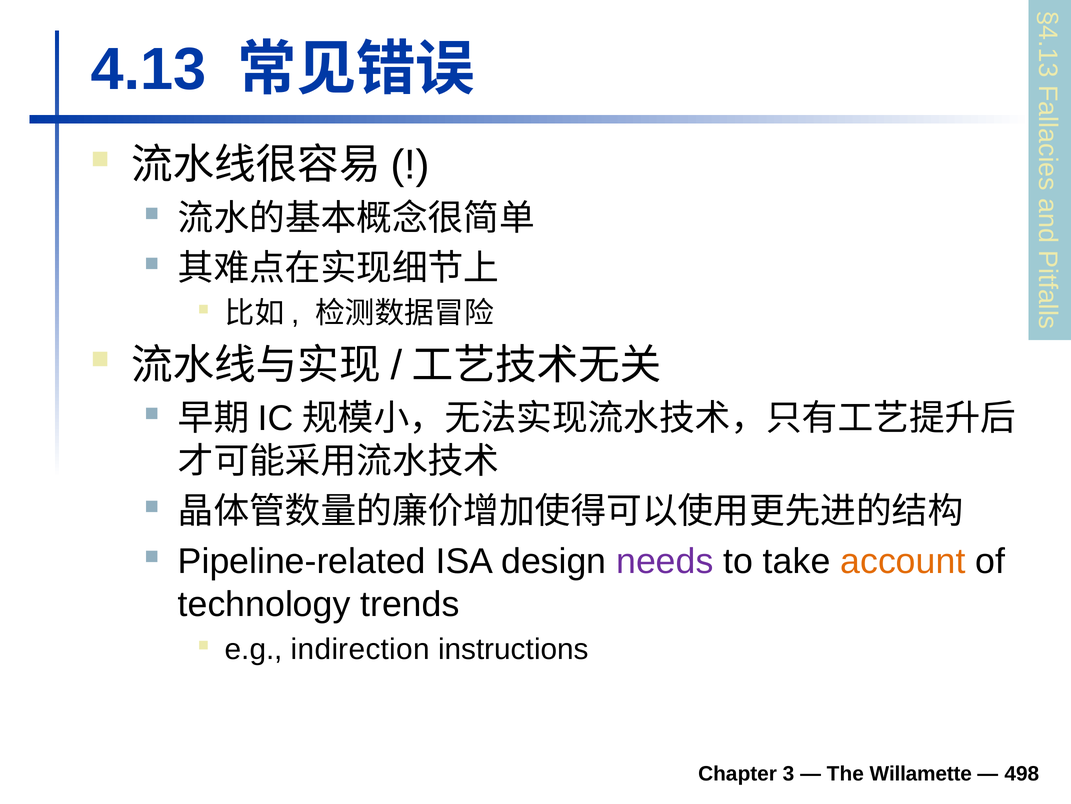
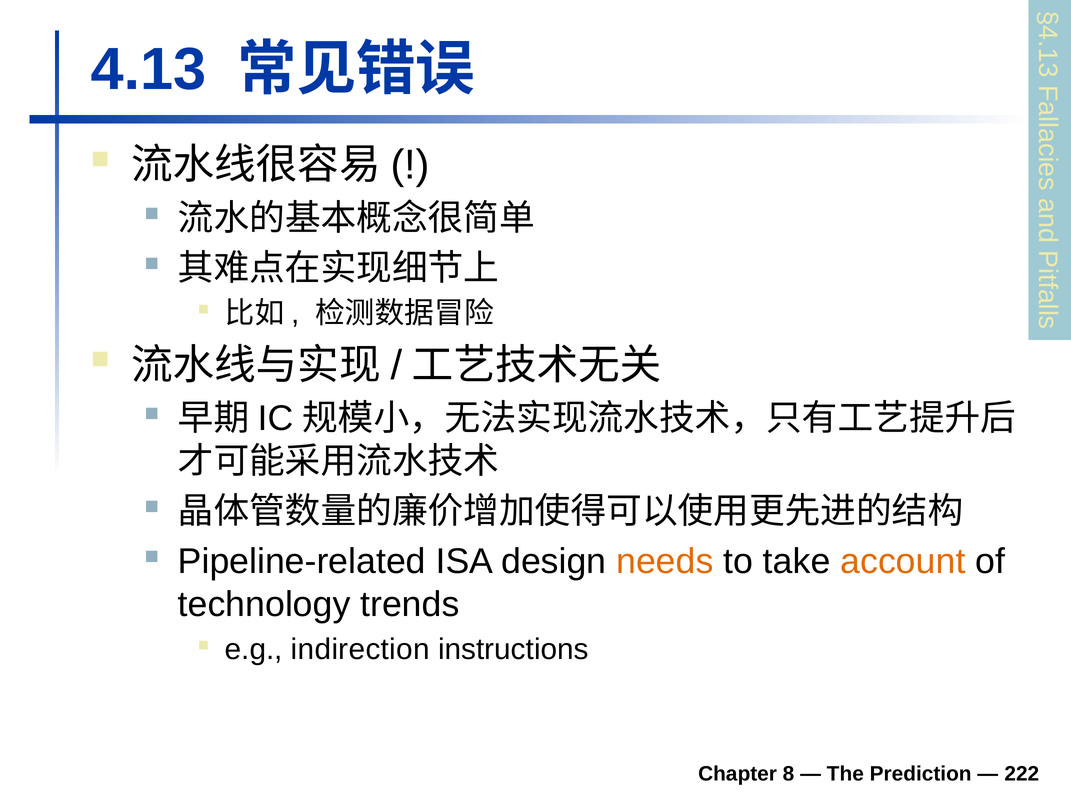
needs colour: purple -> orange (665, 561)
Chapter 3: 3 -> 8 (789, 773)
Willamette: Willamette -> Prediction (921, 773)
498: 498 -> 222 (1022, 773)
